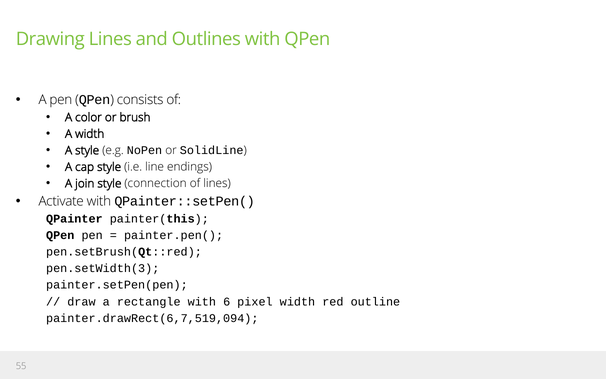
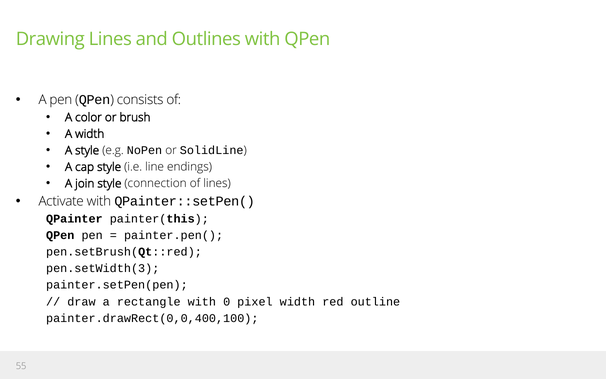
6: 6 -> 0 (227, 301)
painter.drawRect(6,7,519,094: painter.drawRect(6,7,519,094 -> painter.drawRect(0,0,400,100 (152, 318)
